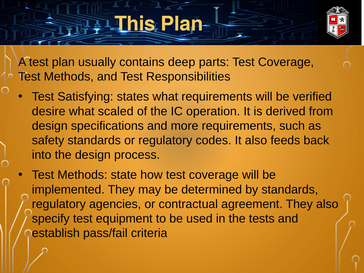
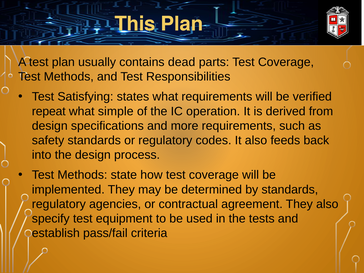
deep: deep -> dead (182, 62)
desire: desire -> repeat (49, 111)
scaled: scaled -> simple (116, 111)
